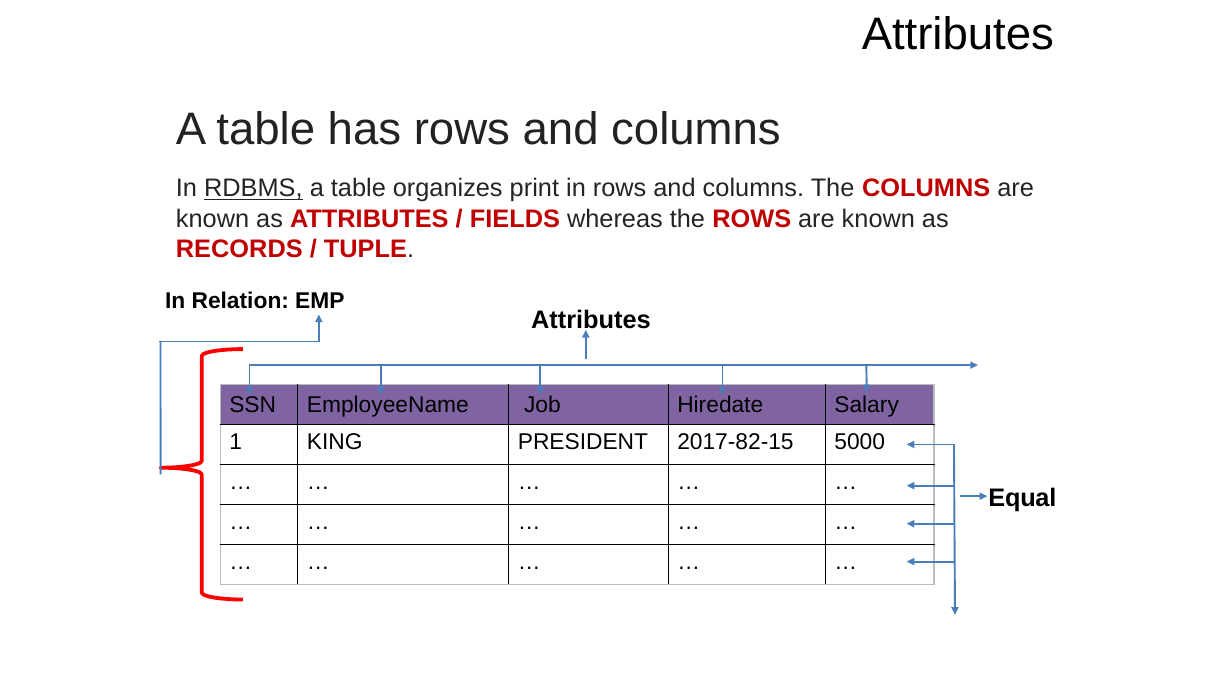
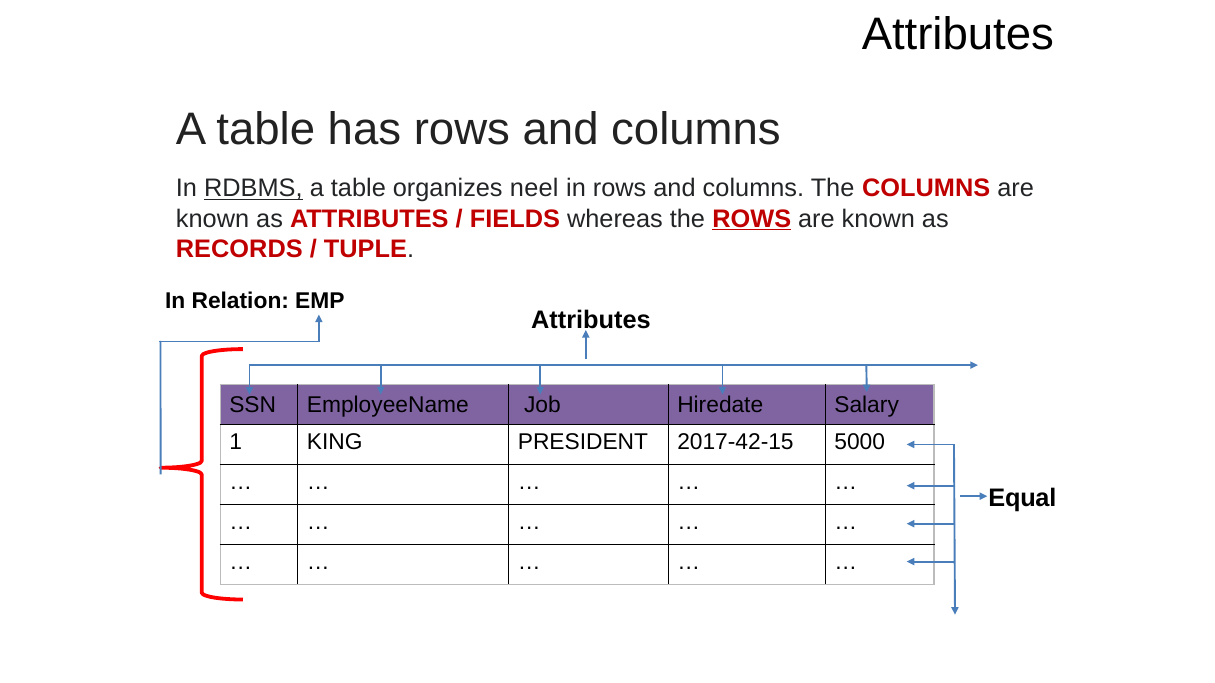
print: print -> neel (534, 189)
ROWS underline: none -> present (752, 219)
2017-82-15: 2017-82-15 -> 2017-42-15 (735, 442)
